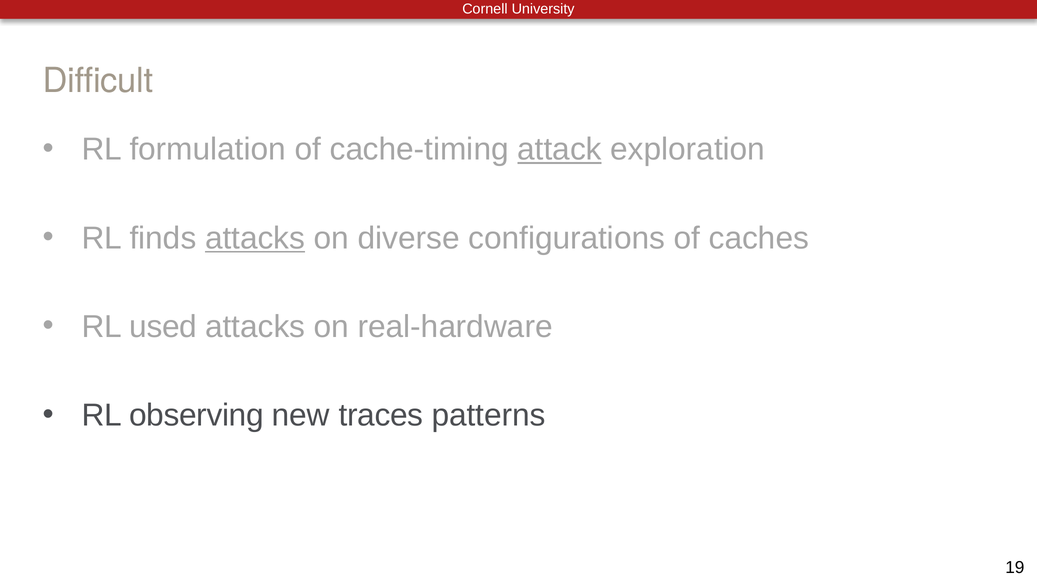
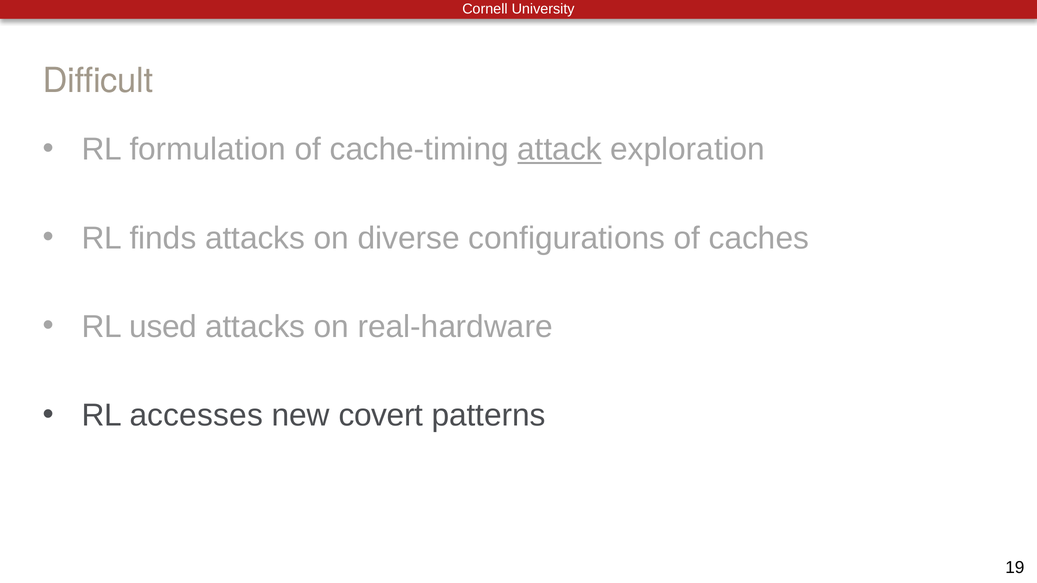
attacks underline: present -> none (255, 238)
observing: observing -> accesses (196, 416)
traces: traces -> covert (381, 416)
